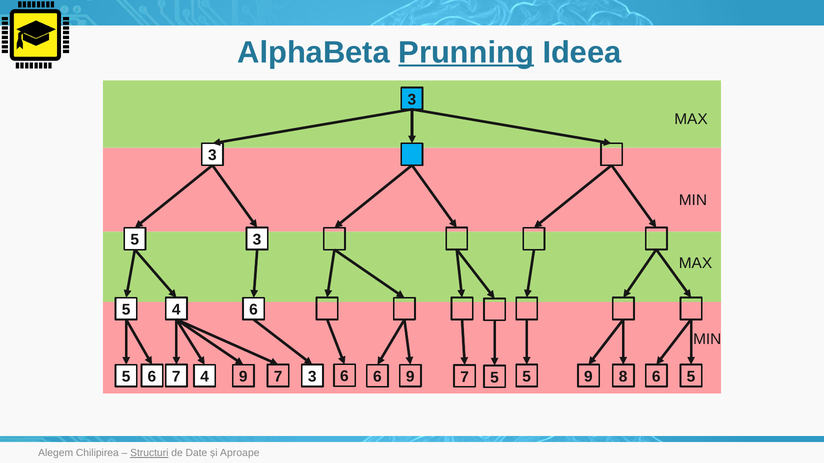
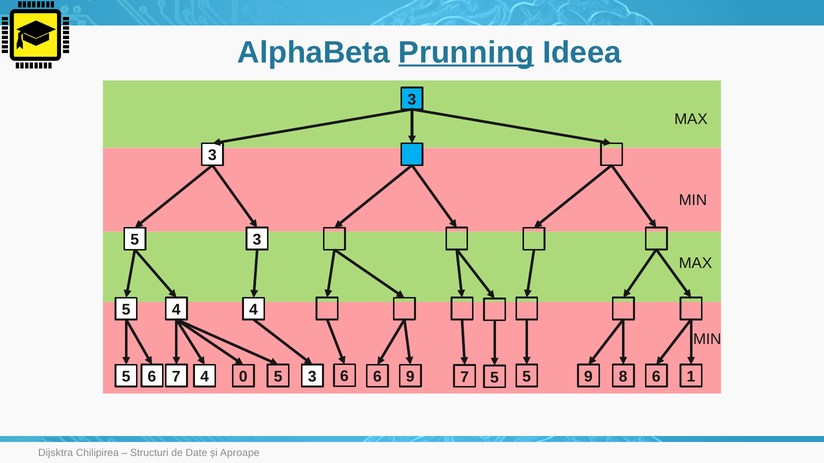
5 6: 6 -> 4 (254, 310)
5 9: 9 -> 0 (243, 377)
7: 7 -> 5 (278, 377)
9 5: 5 -> 1 (691, 377)
Alegem: Alegem -> Dijsktra (56, 454)
Structuri underline: present -> none (149, 454)
